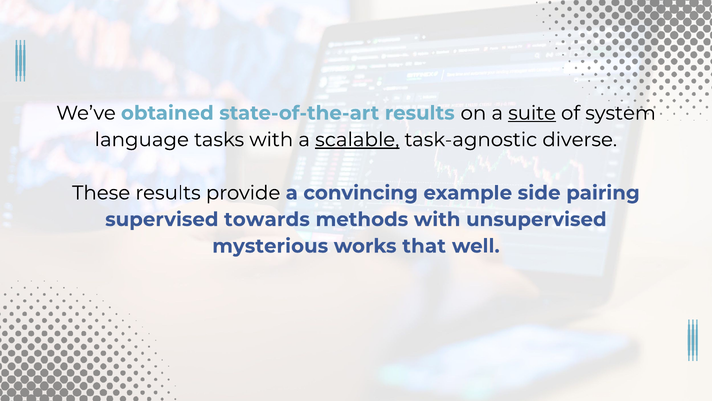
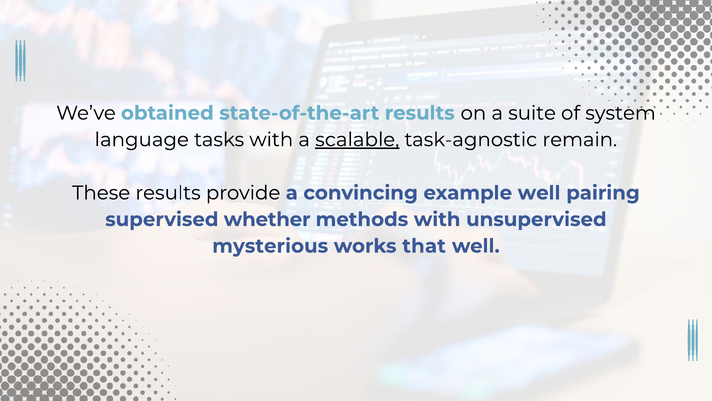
suite underline: present -> none (532, 113)
diverse: diverse -> remain (580, 140)
example side: side -> well (539, 193)
towards: towards -> whether (267, 219)
